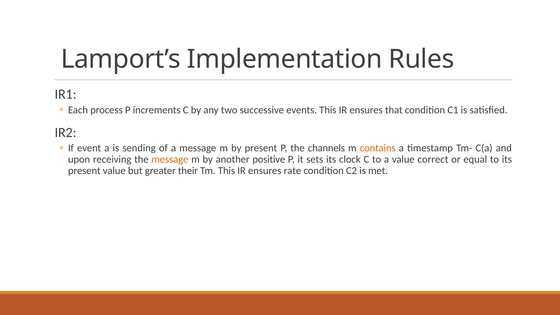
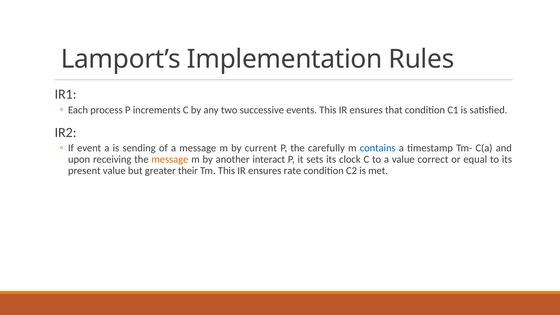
by present: present -> current (261, 148)
channels: channels -> carefully (326, 148)
contains colour: orange -> blue (378, 148)
positive: positive -> interact (269, 159)
